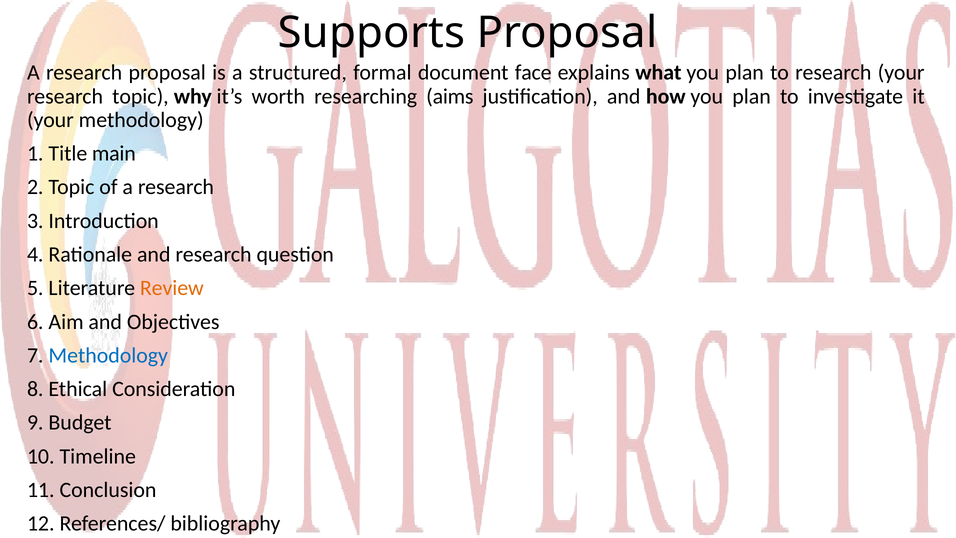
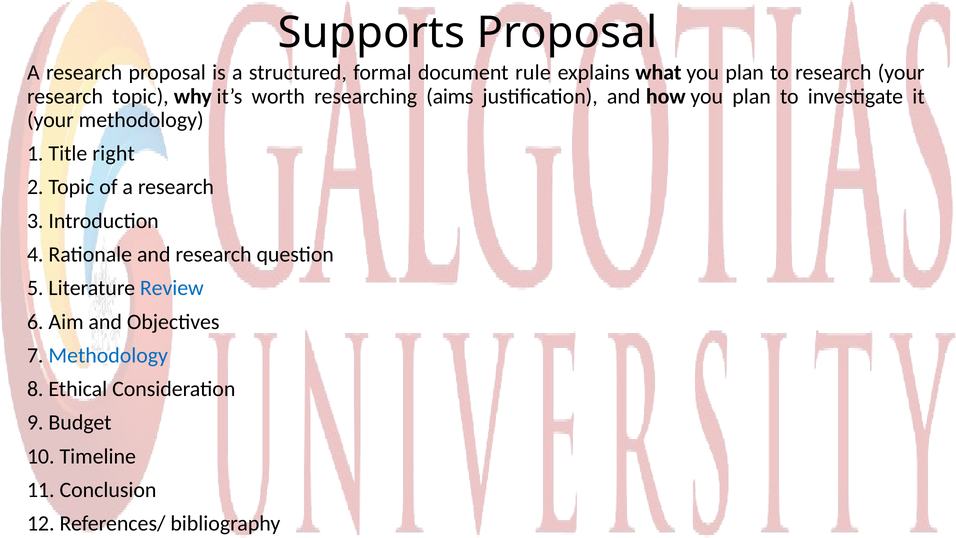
face: face -> rule (533, 73)
main: main -> right (114, 154)
Review colour: orange -> blue (172, 288)
